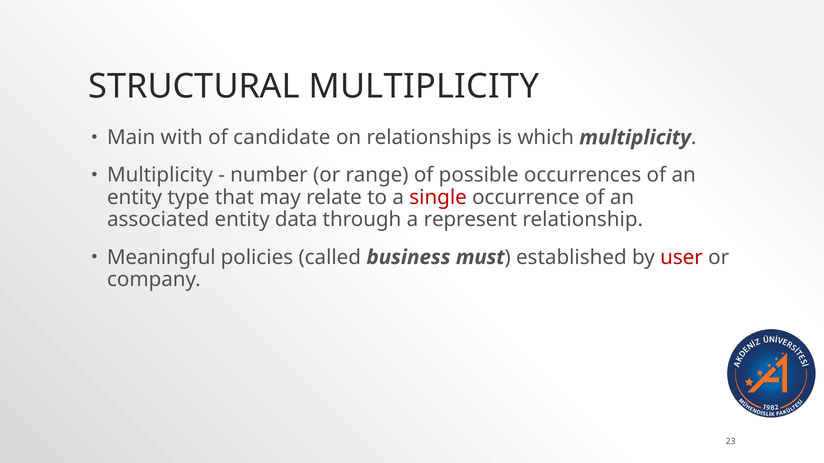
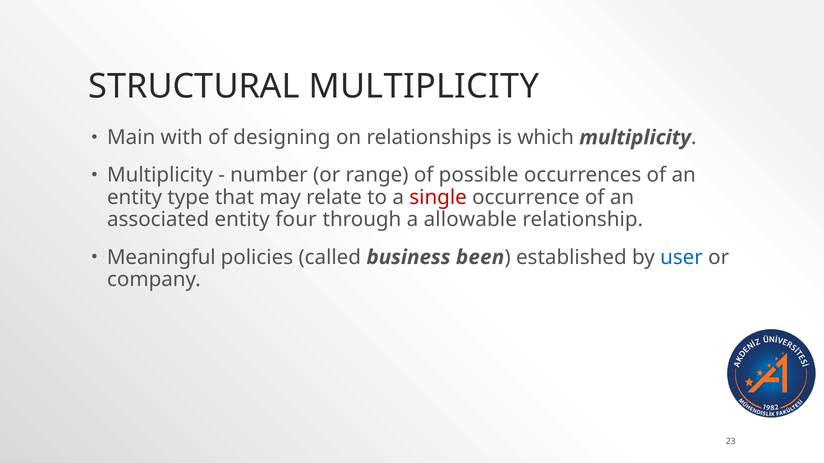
candidate: candidate -> designing (282, 138)
data: data -> four (296, 220)
represent: represent -> allowable (470, 220)
must: must -> been (480, 258)
user colour: red -> blue (682, 258)
